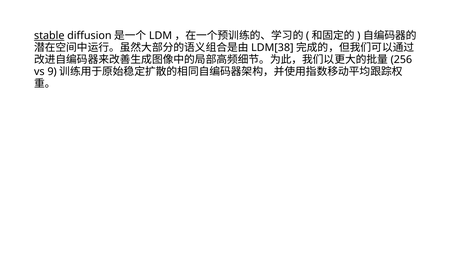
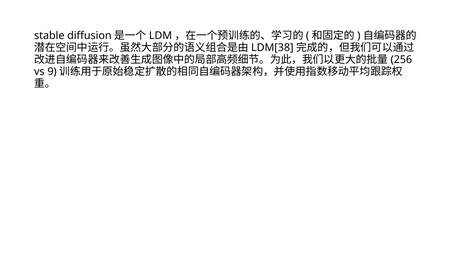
stable underline: present -> none (49, 36)
